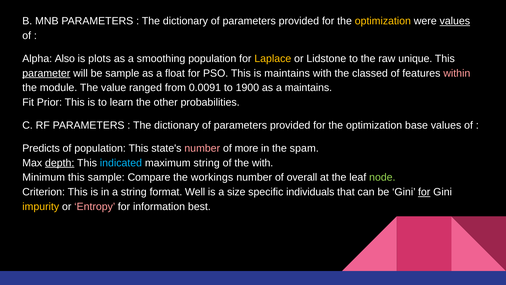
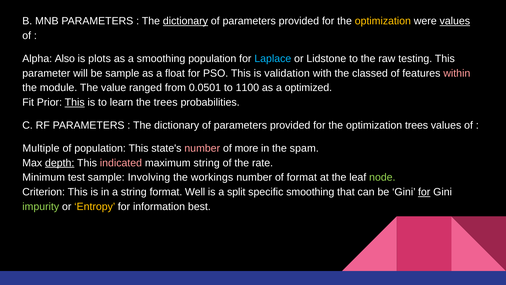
dictionary underline: none -> present (185, 21)
Laplace colour: yellow -> light blue (273, 59)
unique: unique -> testing (415, 59)
parameter underline: present -> none (46, 73)
is maintains: maintains -> validation (287, 73)
0.0091: 0.0091 -> 0.0501 (205, 88)
1900: 1900 -> 1100 (247, 88)
a maintains: maintains -> optimized (308, 88)
This underline: none -> present (75, 102)
the other: other -> trees (166, 102)
optimization base: base -> trees (417, 125)
Predicts: Predicts -> Multiple (41, 148)
indicated colour: light blue -> pink (121, 163)
the with: with -> rate (263, 163)
Minimum this: this -> test (76, 177)
Compare: Compare -> Involving (149, 177)
of overall: overall -> format (302, 177)
size: size -> split (236, 192)
specific individuals: individuals -> smoothing (310, 192)
impurity colour: yellow -> light green (41, 206)
Entropy colour: pink -> yellow (95, 206)
